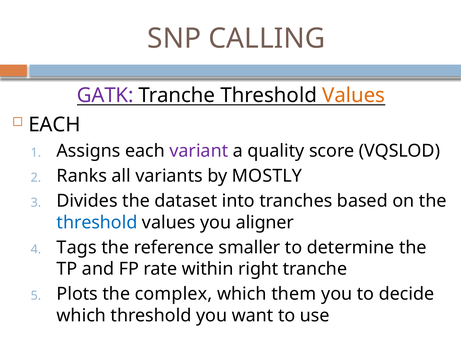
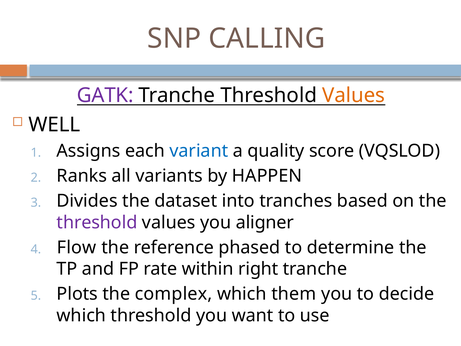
EACH: EACH -> WELL (54, 124)
variant colour: purple -> blue (199, 151)
MOSTLY: MOSTLY -> HAPPEN (267, 176)
threshold colour: blue -> purple (97, 222)
Tags: Tags -> Flow (77, 247)
smaller: smaller -> phased (249, 247)
